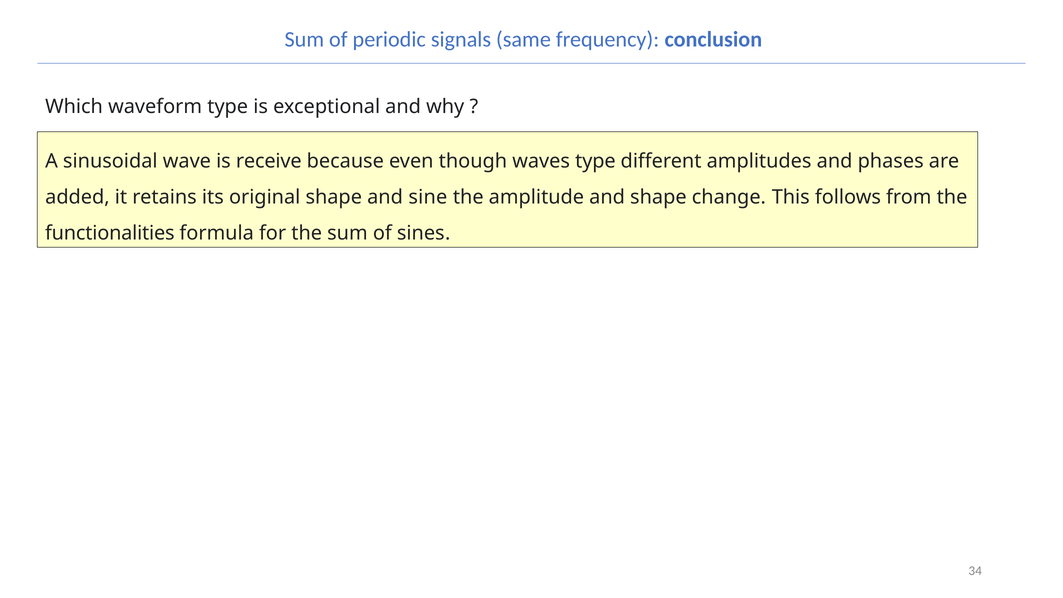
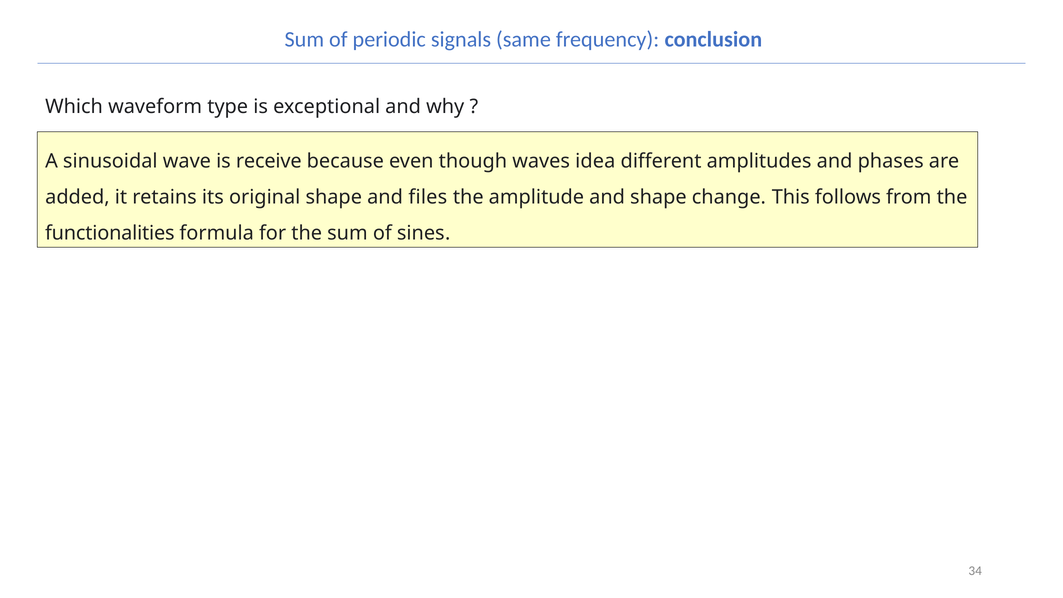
waves type: type -> idea (595, 161)
sine: sine -> files (428, 197)
